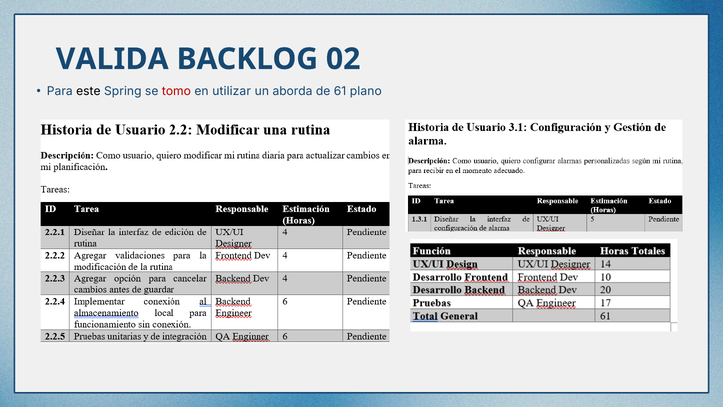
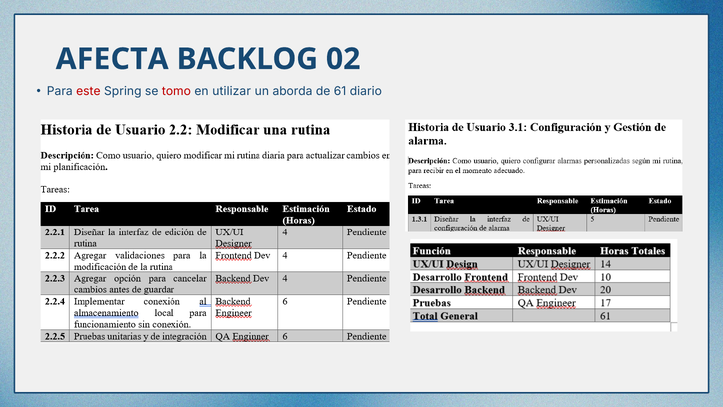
VALIDA: VALIDA -> AFECTA (112, 59)
este colour: black -> red (88, 91)
plano: plano -> diario (366, 91)
